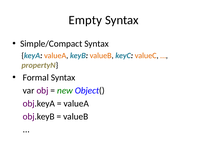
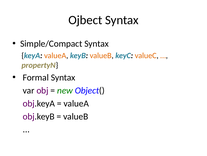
Empty: Empty -> Ojbect (85, 20)
